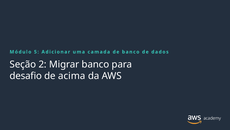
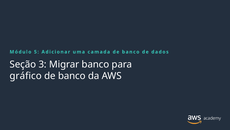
2: 2 -> 3 (43, 64)
desafio: desafio -> gráfico (26, 76)
acima: acima -> banco (72, 76)
